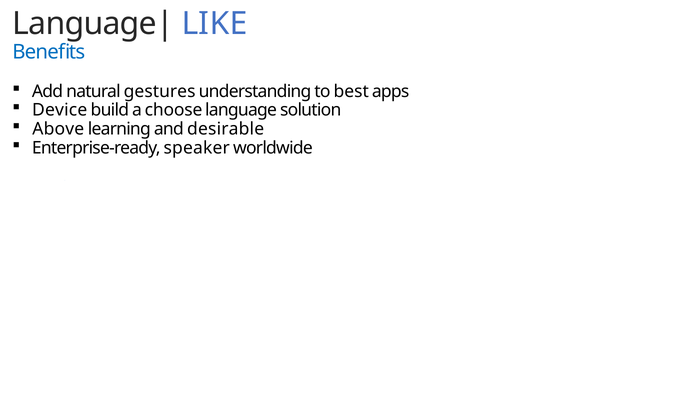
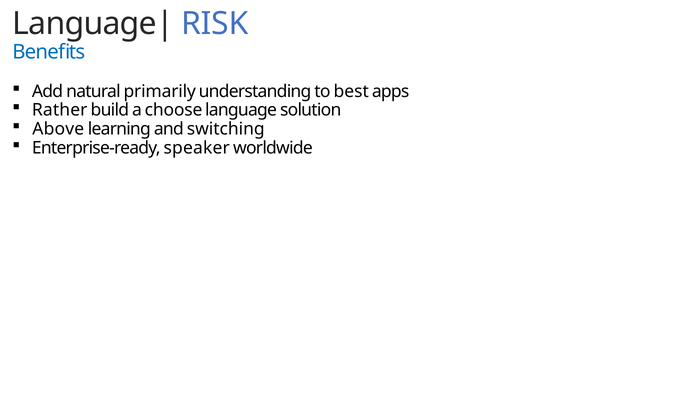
LIKE: LIKE -> RISK (215, 24)
gestures: gestures -> primarily (160, 91)
Device: Device -> Rather (60, 110)
desirable: desirable -> switching (226, 129)
